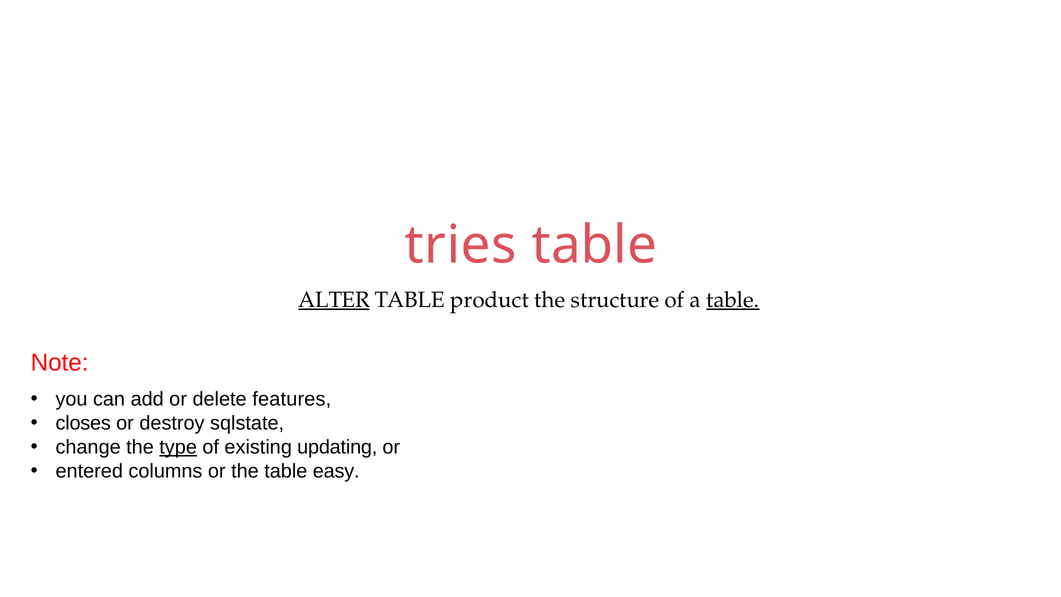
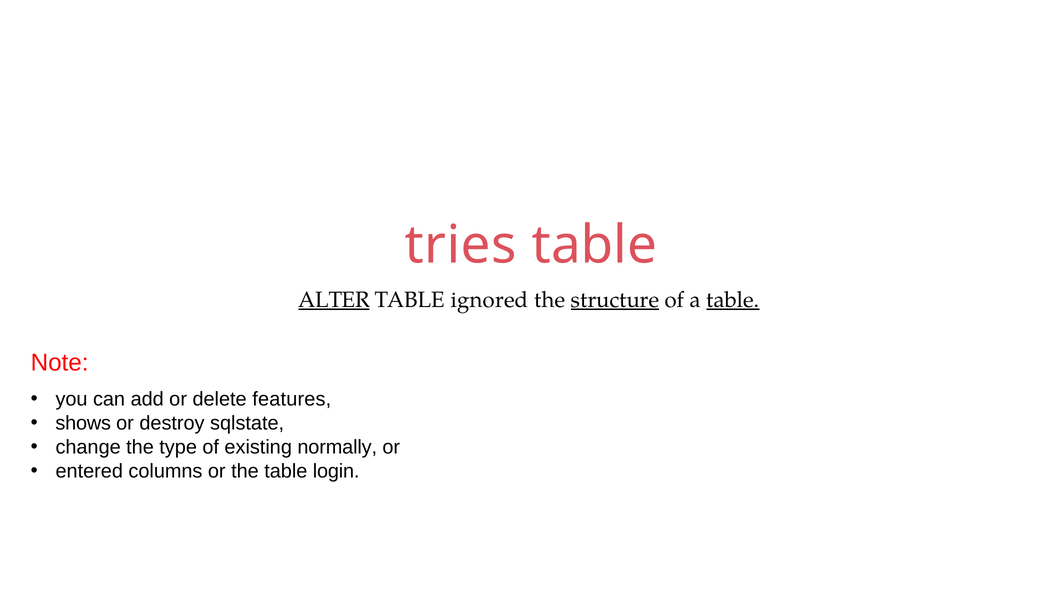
product: product -> ignored (490, 300)
structure underline: none -> present (615, 300)
closes: closes -> shows (83, 423)
type underline: present -> none (178, 447)
updating: updating -> normally (337, 447)
easy: easy -> login (336, 471)
